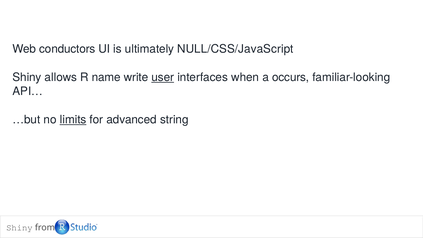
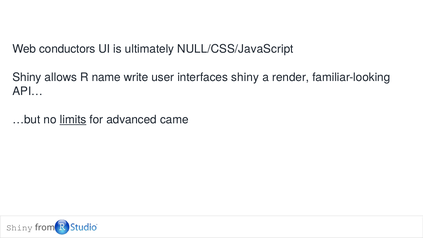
user underline: present -> none (163, 77)
interfaces when: when -> shiny (245, 77)
occurs: occurs -> render (291, 77)
string: string -> came (174, 120)
